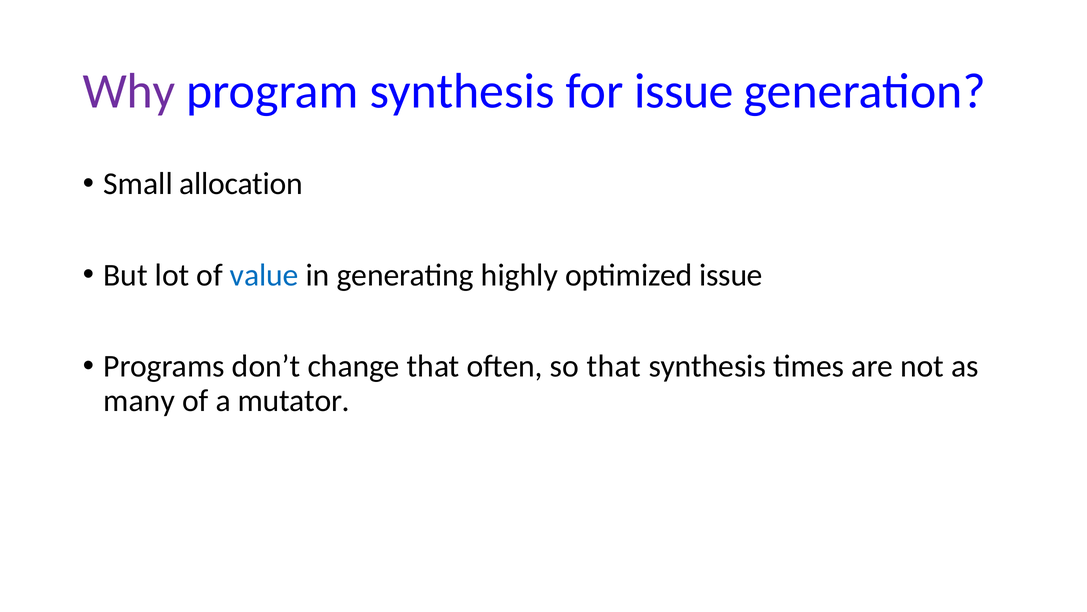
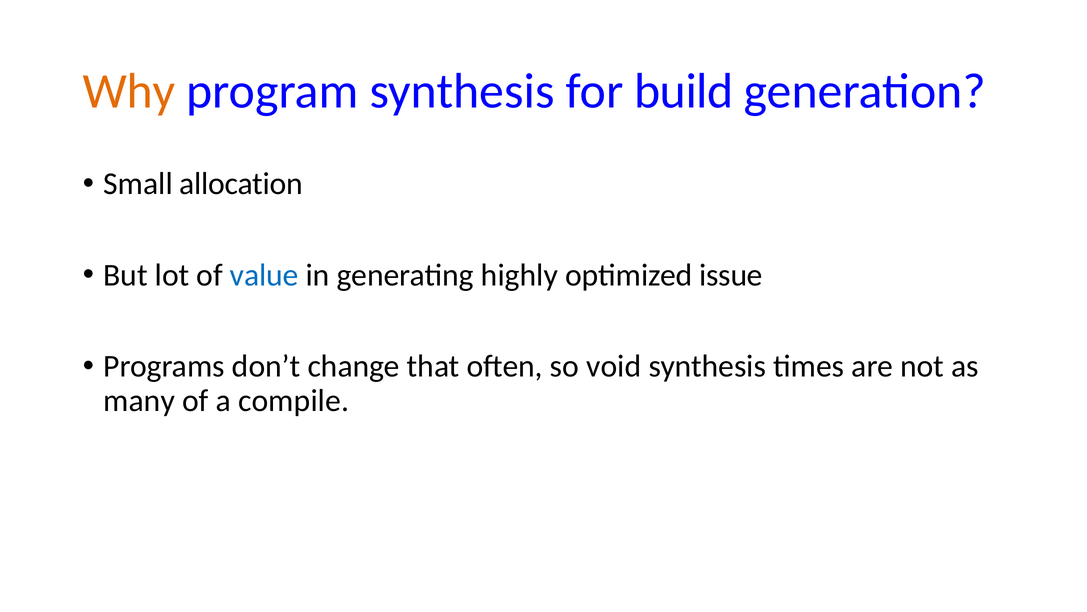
Why colour: purple -> orange (129, 91)
for issue: issue -> build (684, 91)
so that: that -> void (614, 366)
mutator: mutator -> compile (294, 400)
